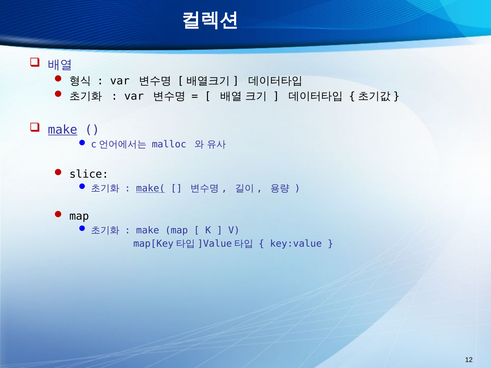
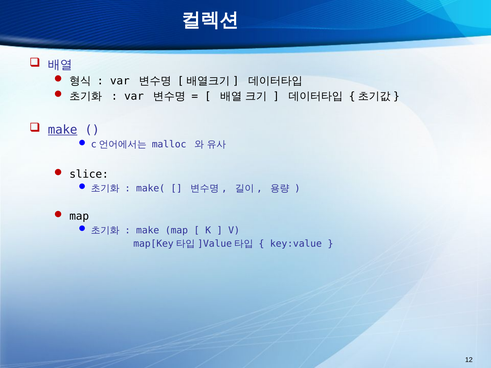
make( underline: present -> none (151, 189)
